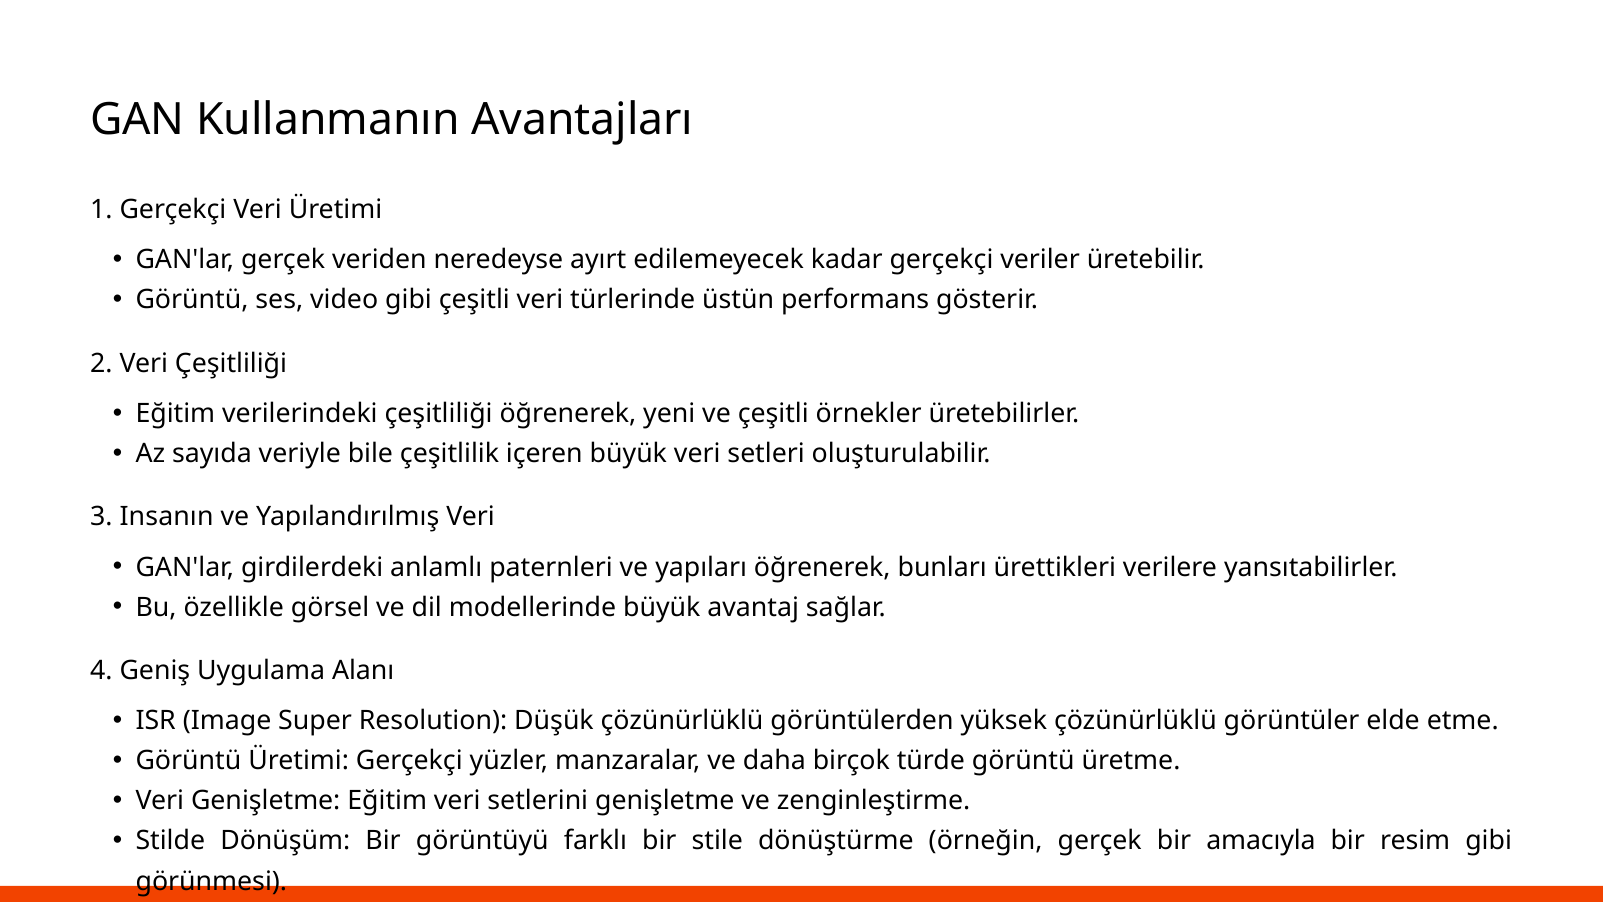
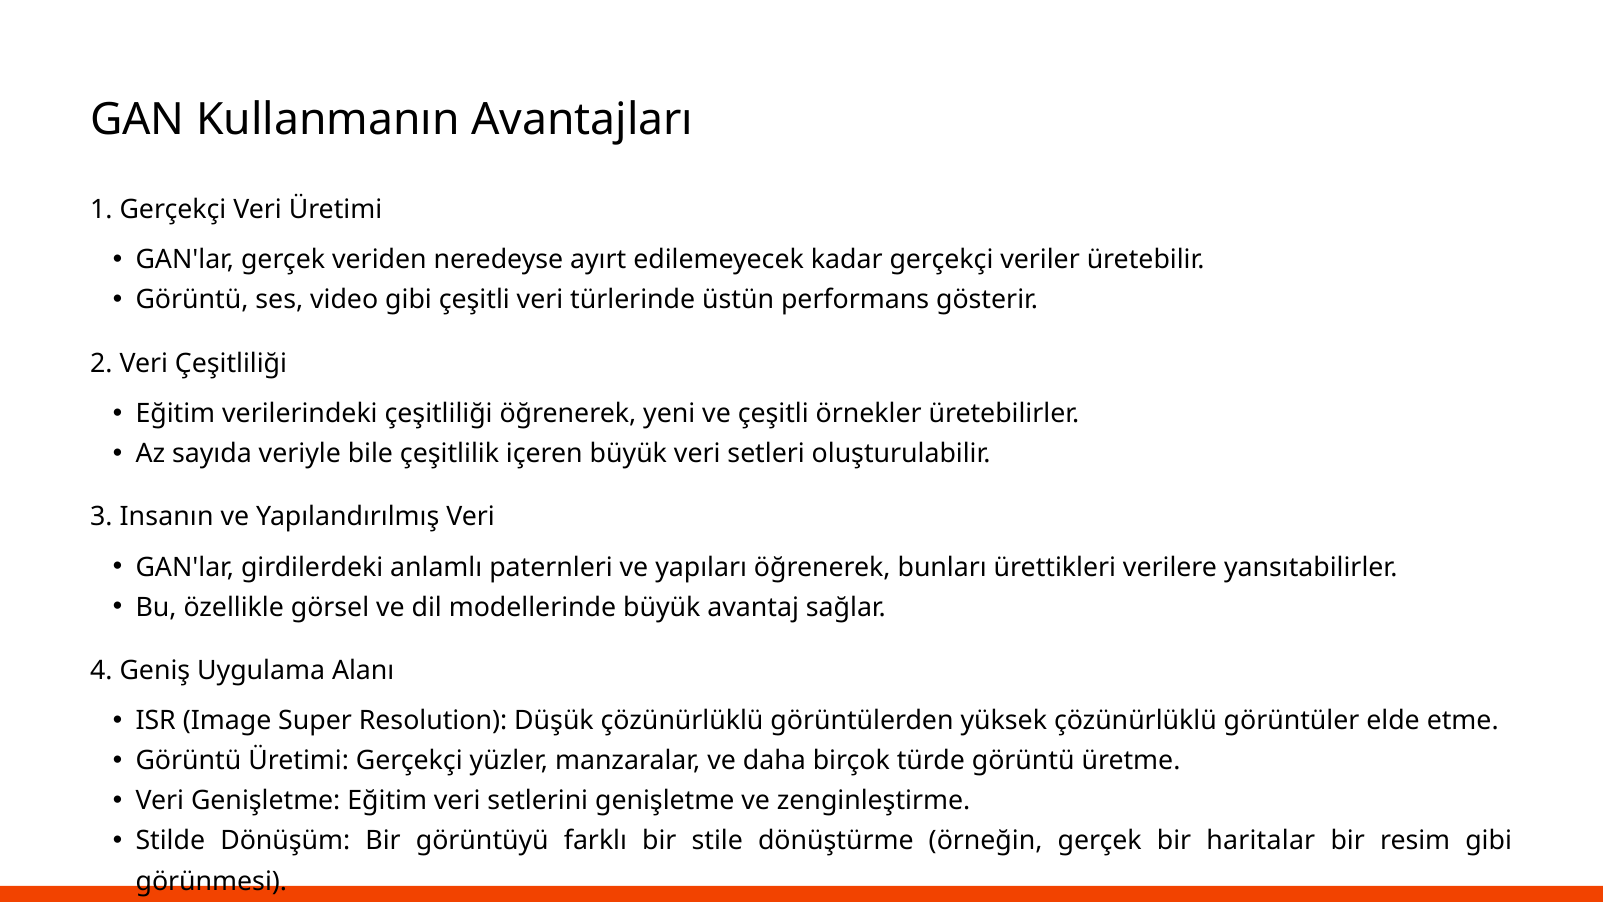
amacıyla: amacıyla -> haritalar (1261, 841)
